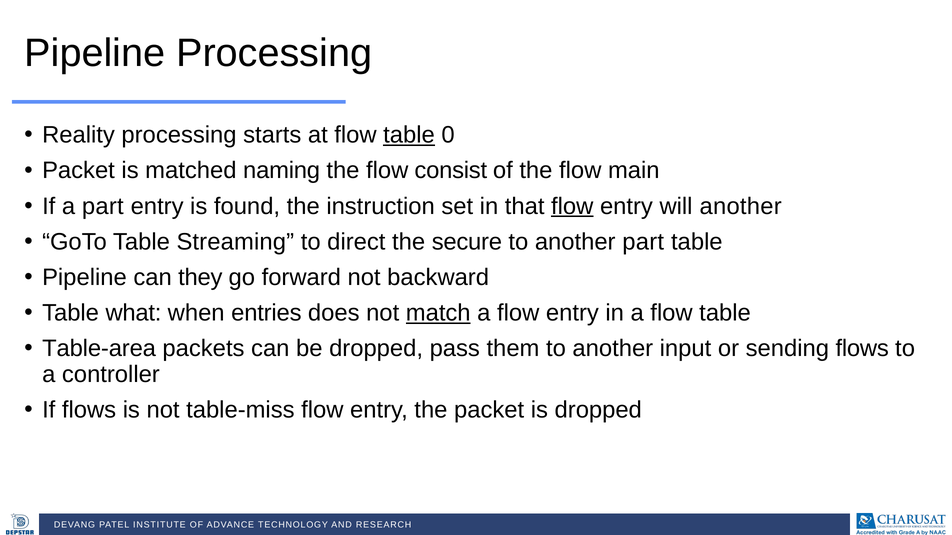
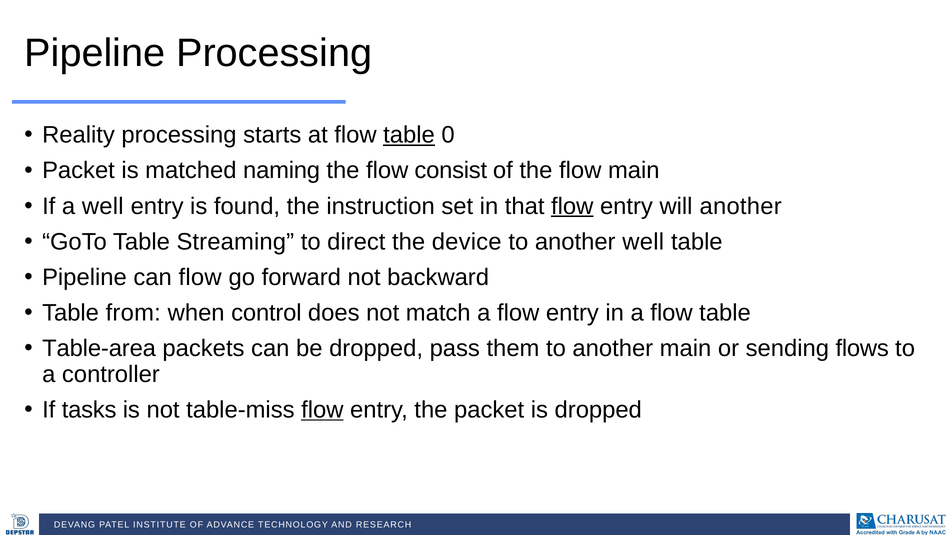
a part: part -> well (103, 206)
secure: secure -> device (467, 242)
another part: part -> well (643, 242)
can they: they -> flow (200, 278)
what: what -> from (133, 313)
entries: entries -> control (266, 313)
match underline: present -> none (438, 313)
another input: input -> main (686, 349)
If flows: flows -> tasks (89, 410)
flow underline: none -> present (322, 410)
